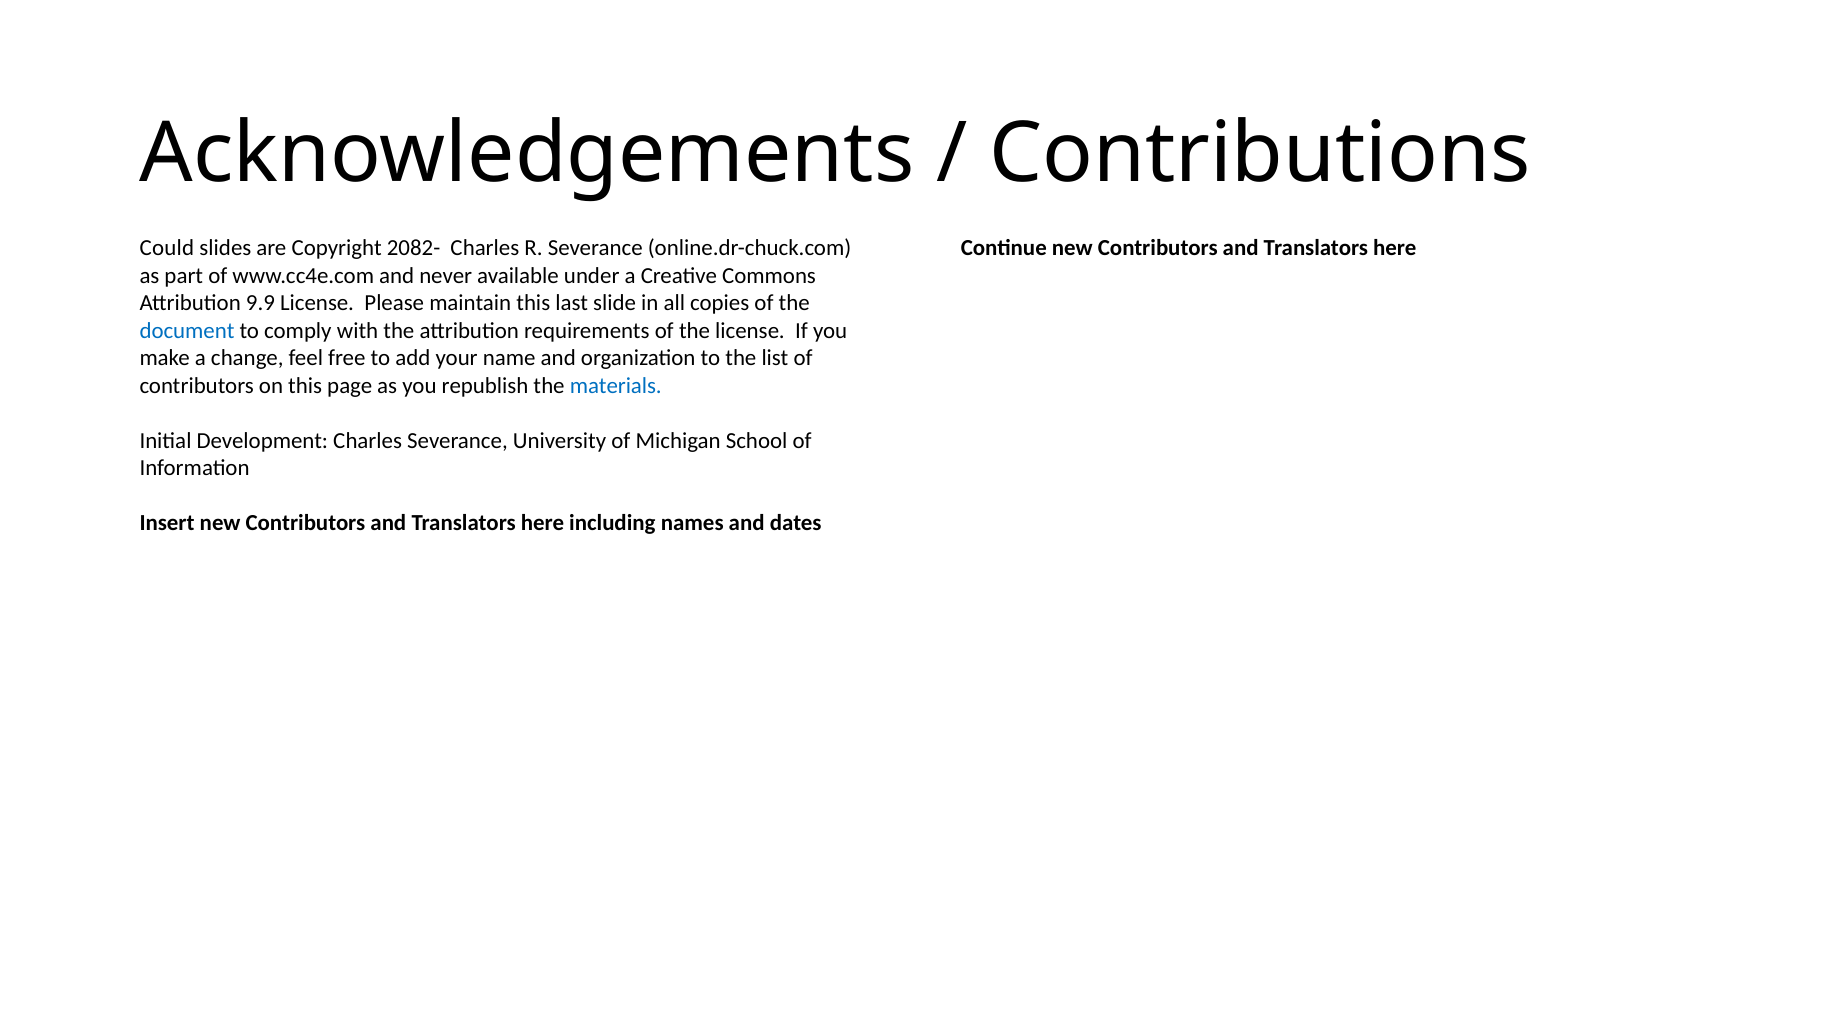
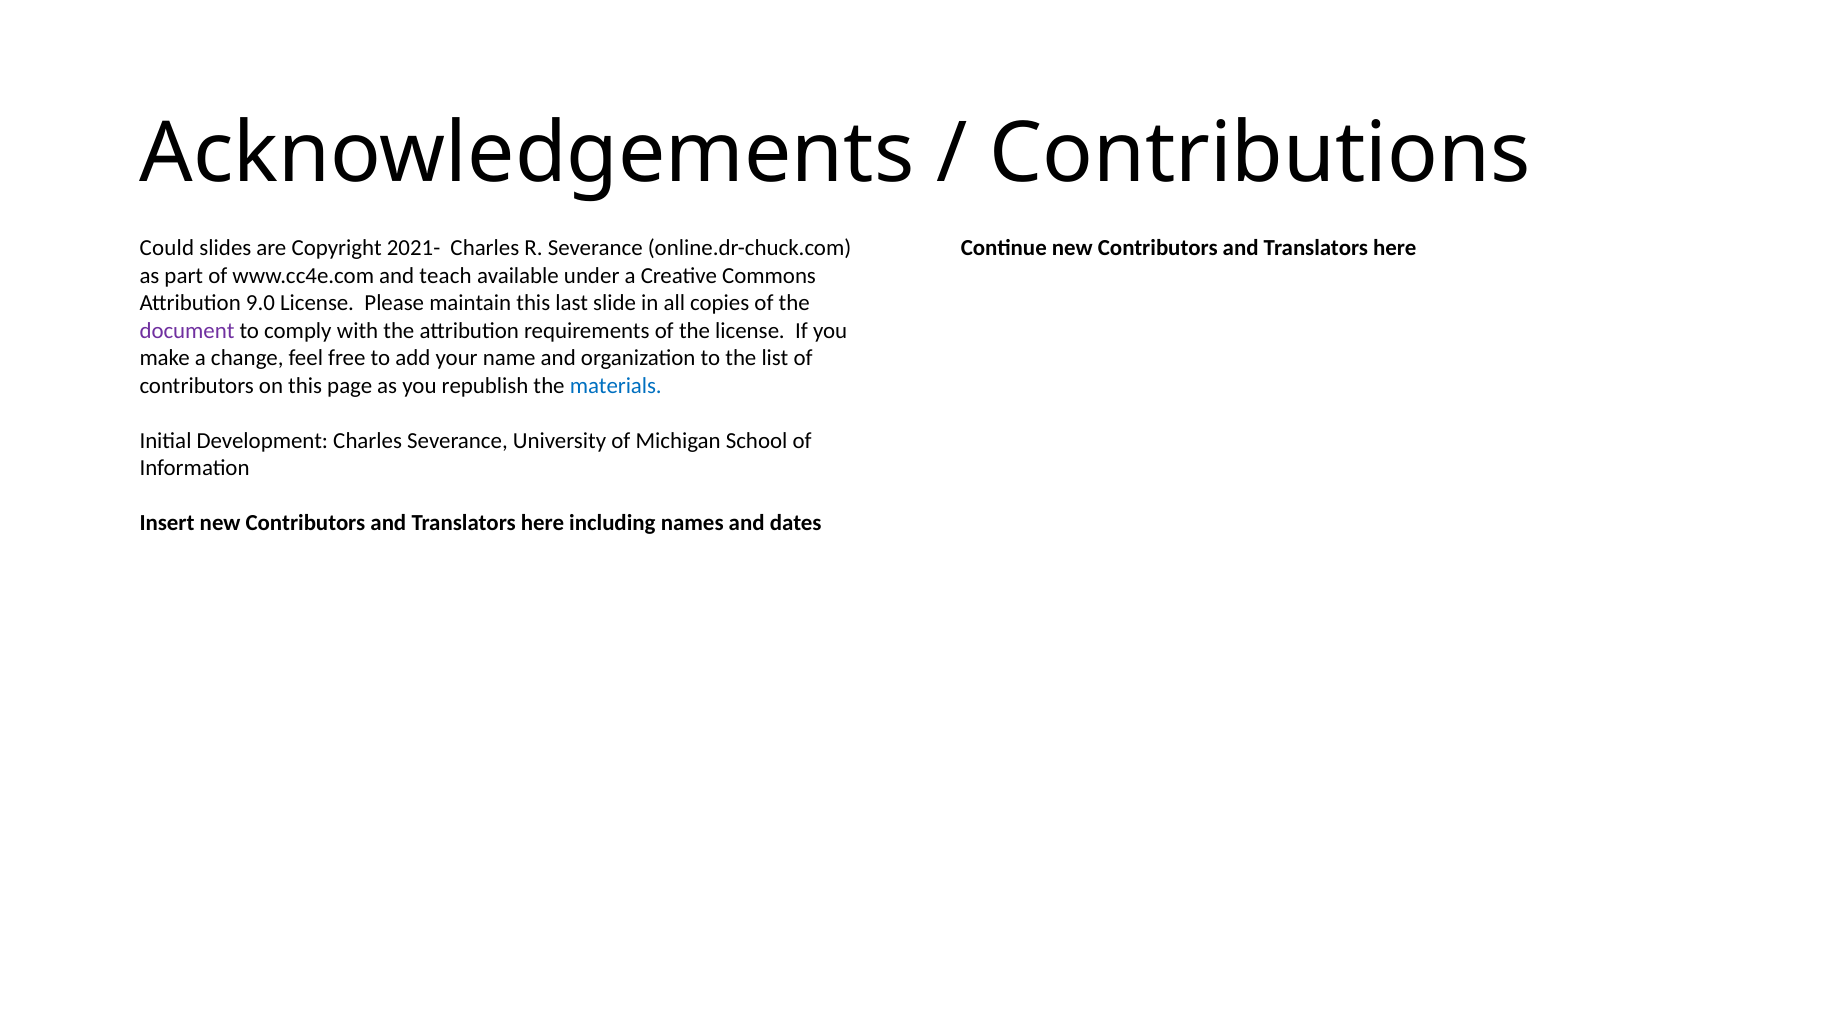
2082-: 2082- -> 2021- (414, 248)
never: never -> teach (446, 276)
9.9: 9.9 -> 9.0 (260, 303)
document colour: blue -> purple (187, 331)
